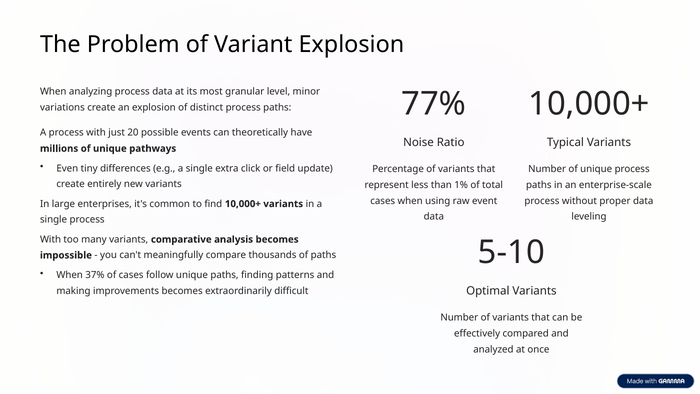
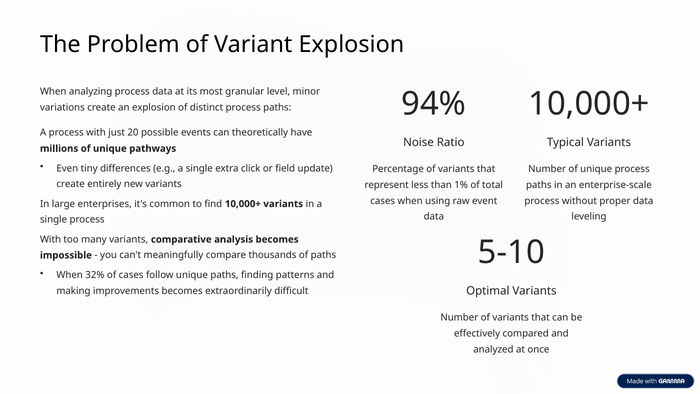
77%: 77% -> 94% (434, 104)
37%: 37% -> 32% (95, 275)
